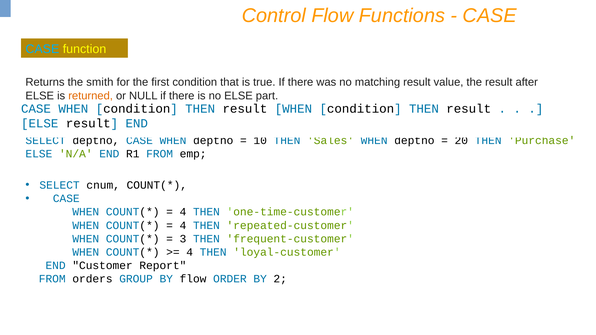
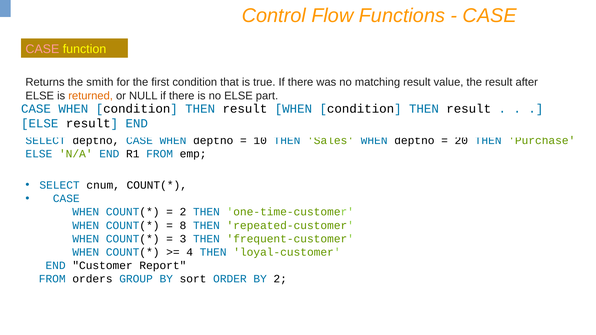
CASE colour: light blue -> pink (42, 49)
4: 4 -> 2 (183, 212)
4: 4 -> 8 (183, 226)
BY flow: flow -> sort (193, 279)
